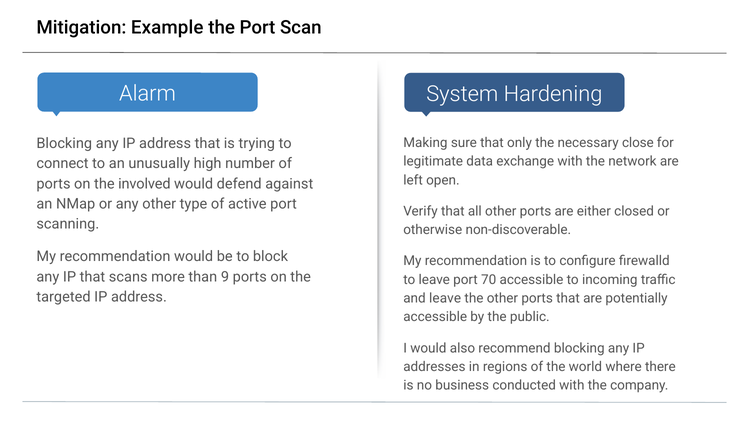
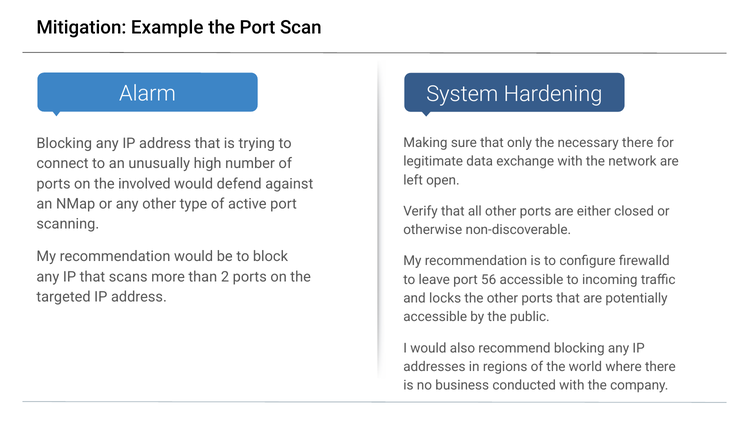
necessary close: close -> there (638, 143)
9: 9 -> 2 (225, 277)
70: 70 -> 56 (489, 280)
and leave: leave -> locks (445, 299)
